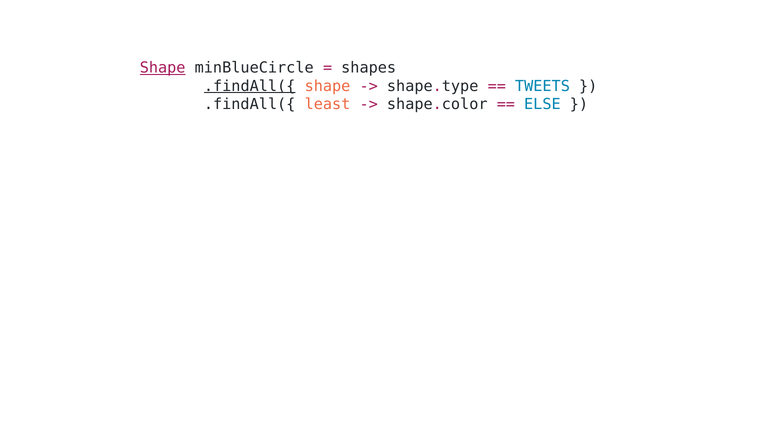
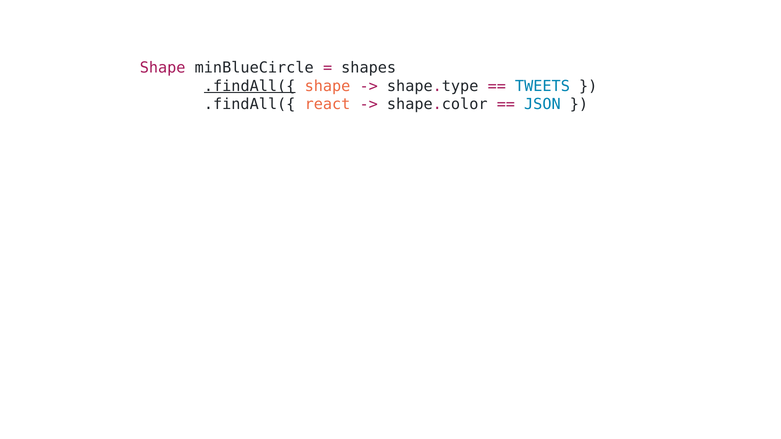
Shape underline: present -> none (163, 68)
least: least -> react (328, 104)
ELSE: ELSE -> JSON (542, 104)
